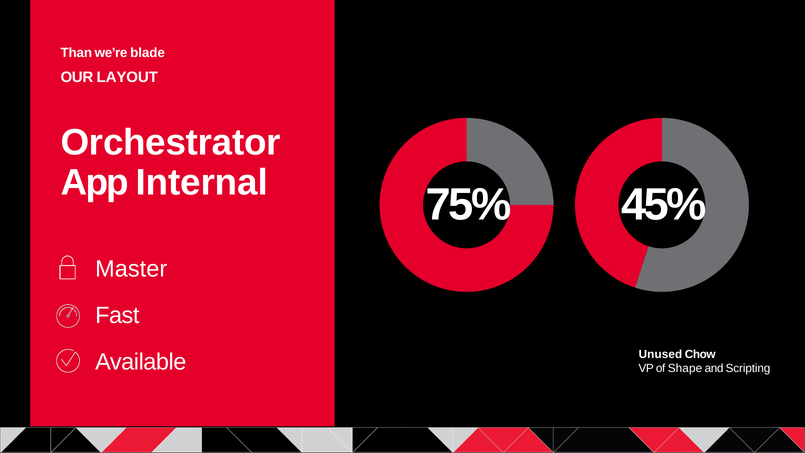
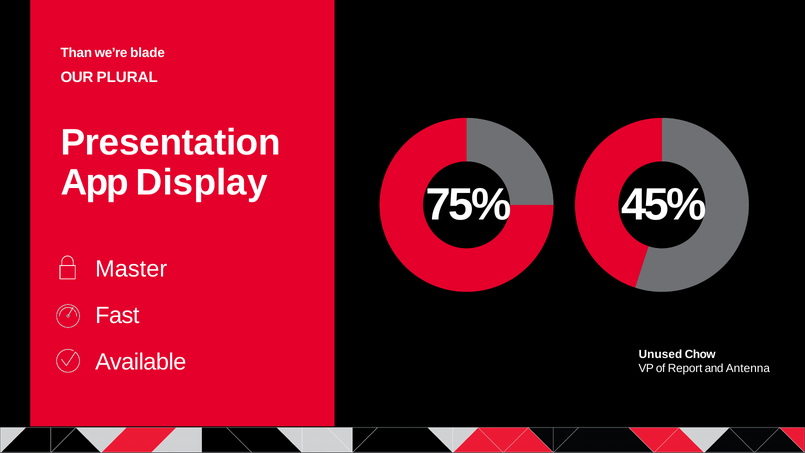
LAYOUT: LAYOUT -> PLURAL (127, 77)
Orchestrator: Orchestrator -> Presentation (171, 142)
Internal: Internal -> Display (202, 182)
Shape: Shape -> Report (685, 368)
Scripting: Scripting -> Antenna (748, 368)
